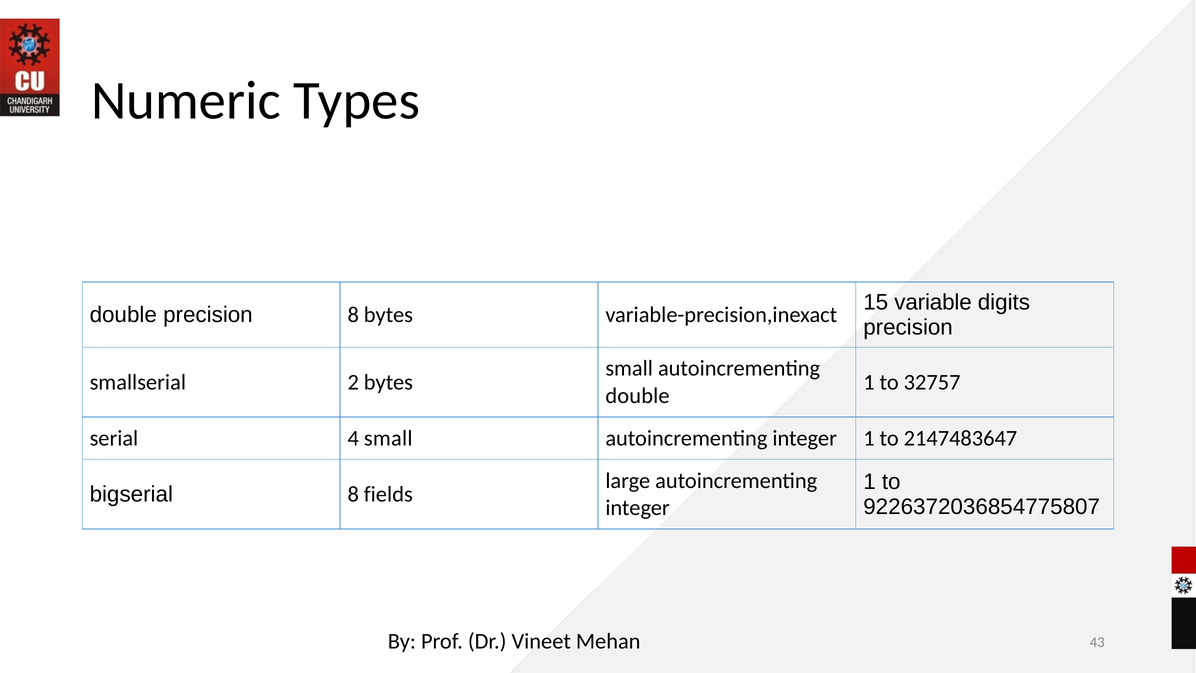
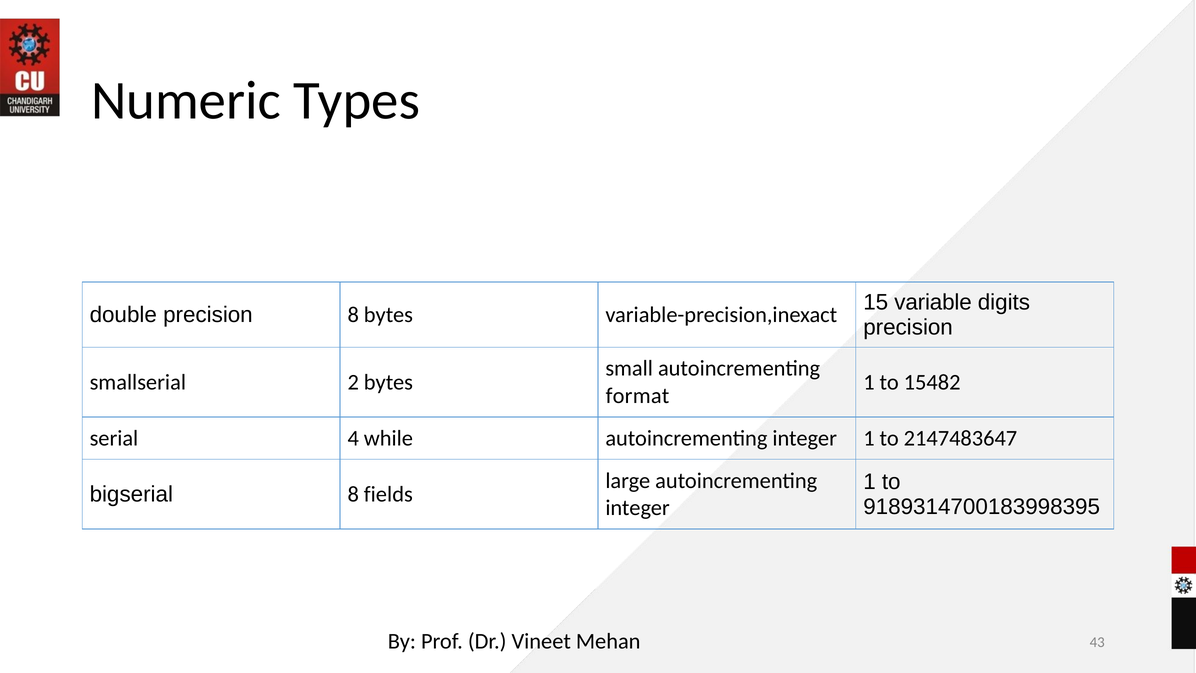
32757: 32757 -> 15482 (932, 382)
double: double -> format (637, 396)
4 small: small -> while (388, 438)
9226372036854775807: 9226372036854775807 -> 9189314700183998395 (982, 507)
